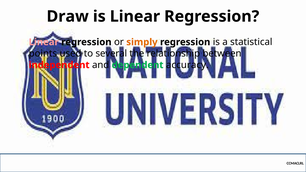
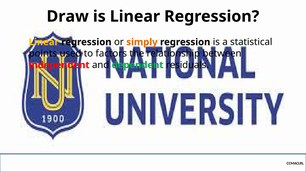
Linear colour: pink -> yellow (44, 42)
several: several -> factors (111, 54)
accuracy: accuracy -> residuals (187, 65)
